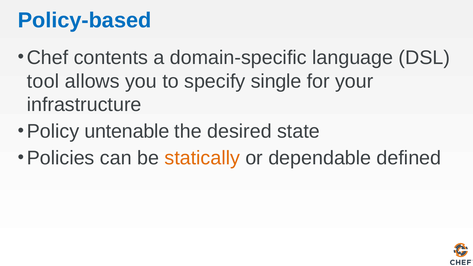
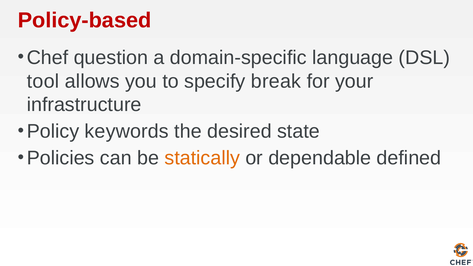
Policy-based colour: blue -> red (85, 20)
contents: contents -> question (111, 58)
single: single -> break (276, 81)
untenable: untenable -> keywords (127, 131)
